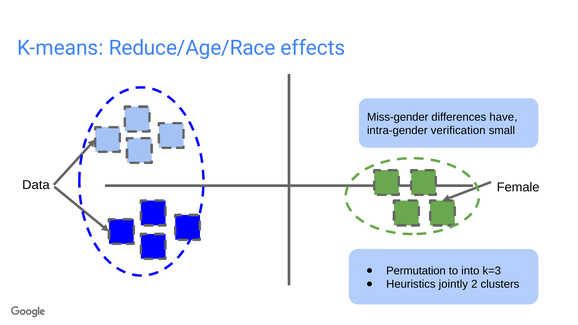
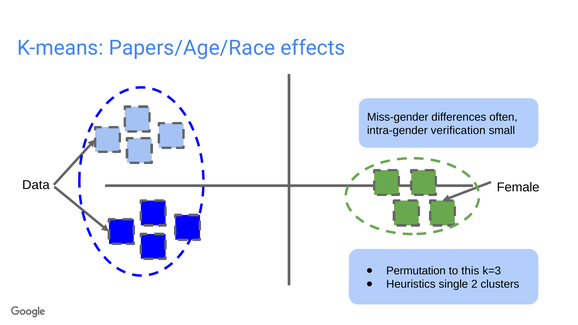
Reduce/Age/Race: Reduce/Age/Race -> Papers/Age/Race (192, 48)
have: have -> often (503, 117)
into: into -> this (470, 271)
jointly: jointly -> single (453, 284)
